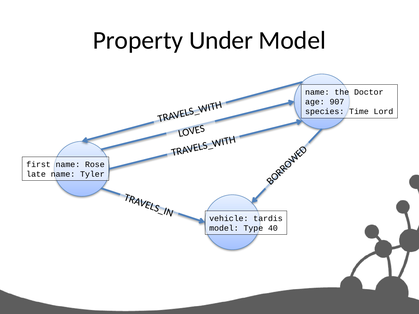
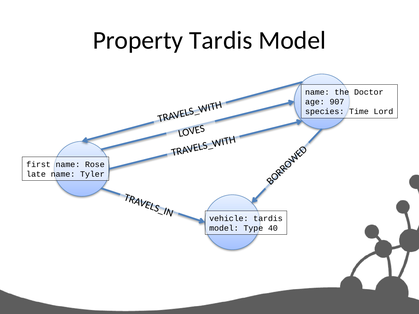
Property Under: Under -> Tardis (221, 41)
